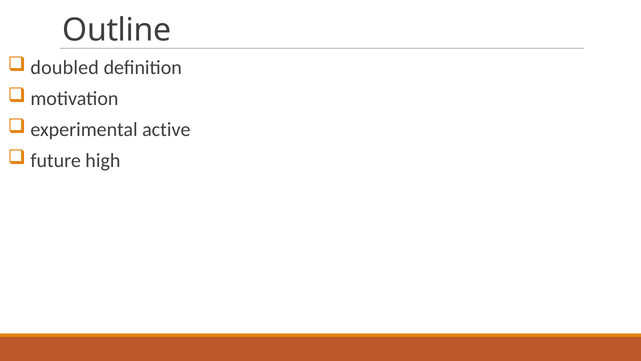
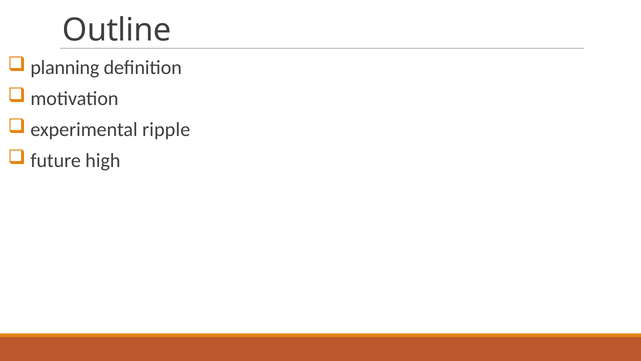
doubled: doubled -> planning (65, 68)
active: active -> ripple (166, 129)
